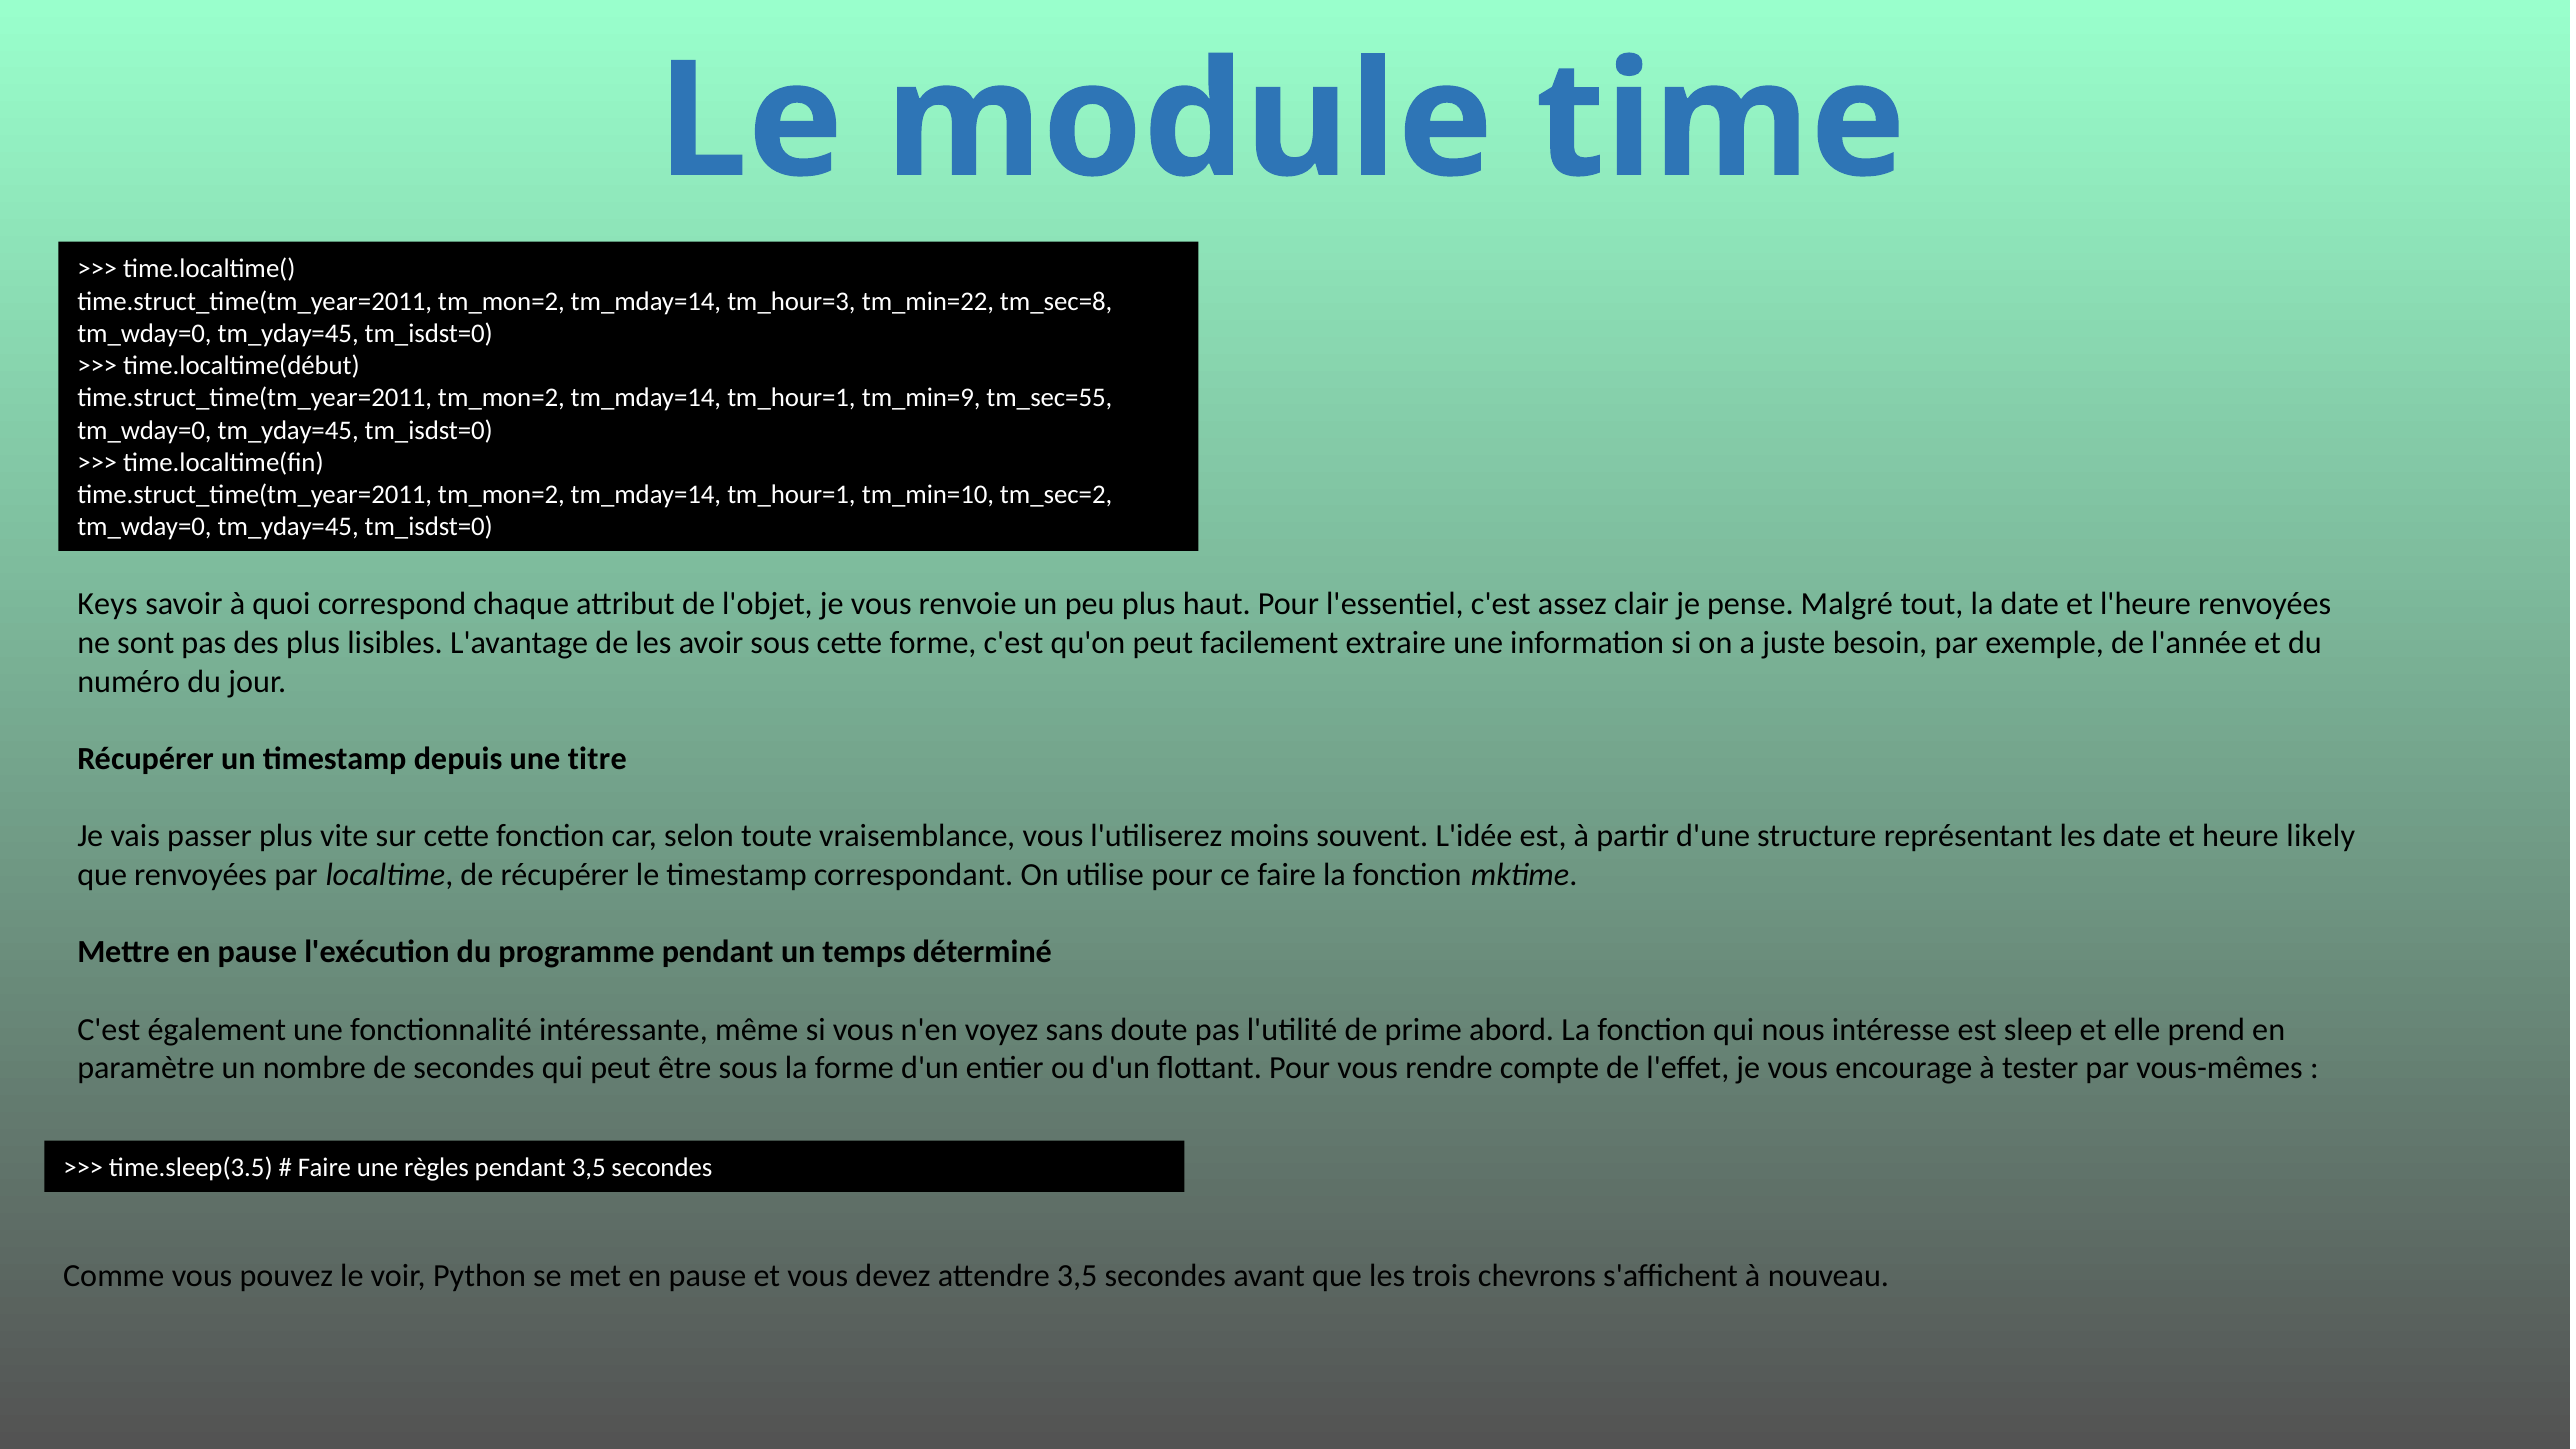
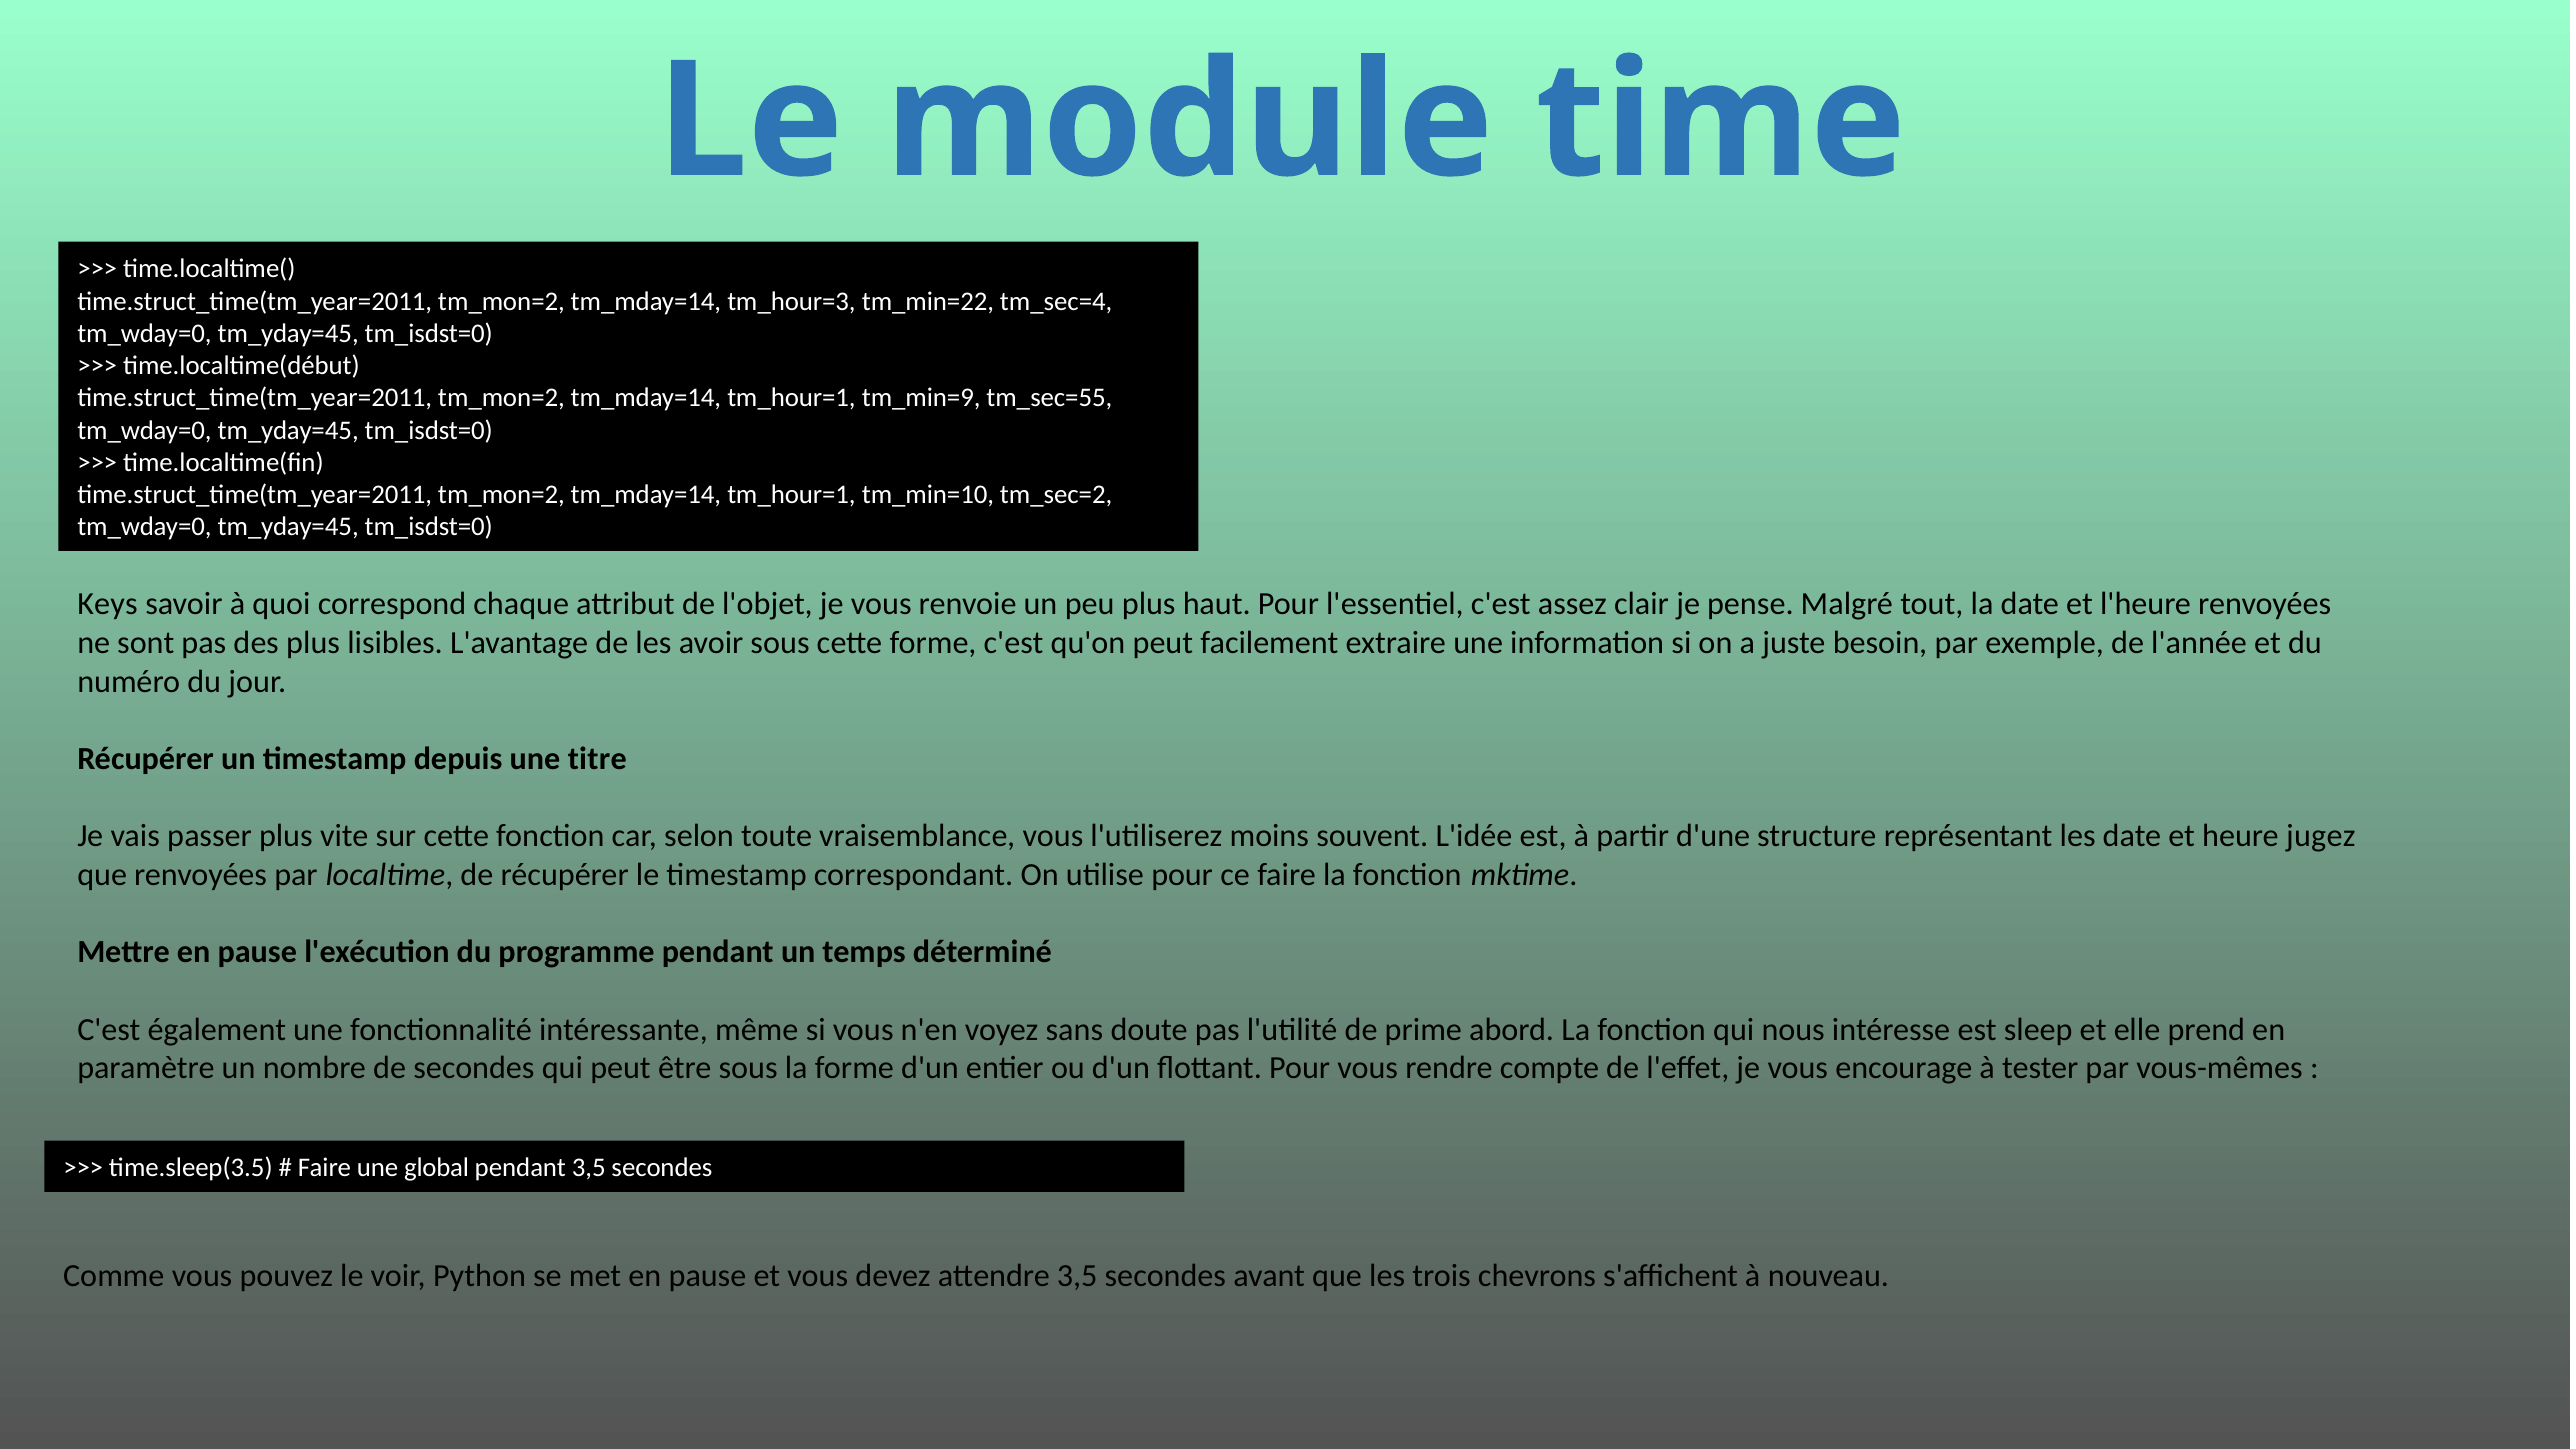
tm_sec=8: tm_sec=8 -> tm_sec=4 (1056, 301)
likely: likely -> jugez (2321, 836)
règles: règles -> global (437, 1168)
